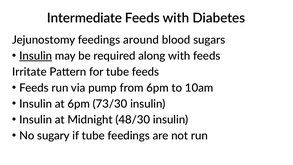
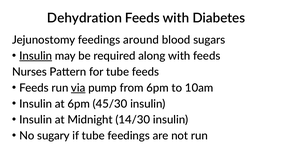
Intermediate: Intermediate -> Dehydration (84, 18)
Irritate: Irritate -> Nurses (29, 72)
via underline: none -> present (78, 88)
73/30: 73/30 -> 45/30 (110, 104)
48/30: 48/30 -> 14/30 (133, 120)
